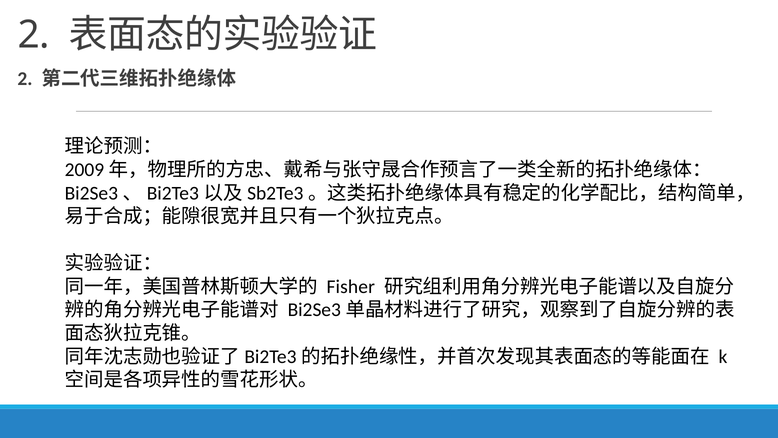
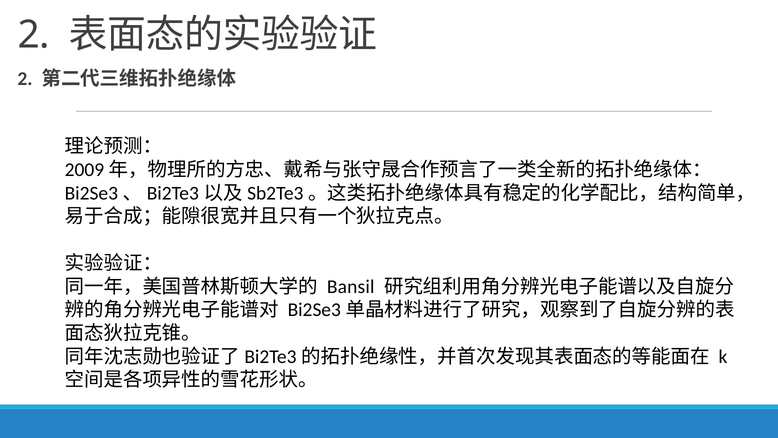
Fisher: Fisher -> Bansil (351, 286)
